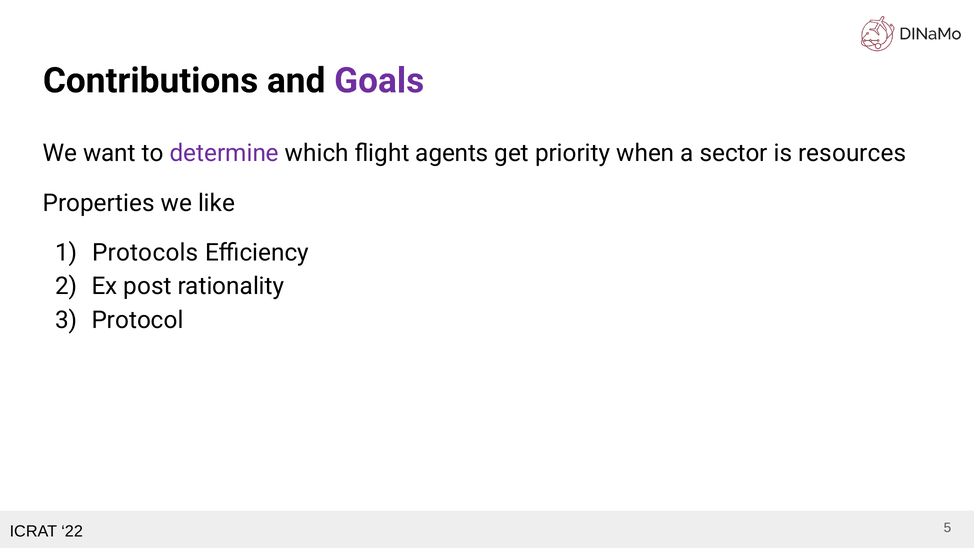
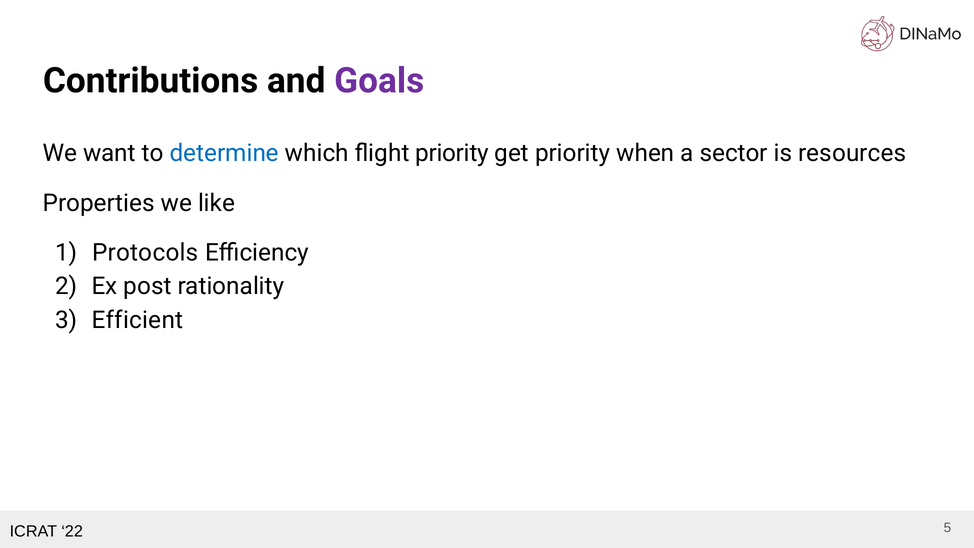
determine colour: purple -> blue (224, 153)
flight agents: agents -> priority (452, 153)
Protocol: Protocol -> Efficient (137, 320)
